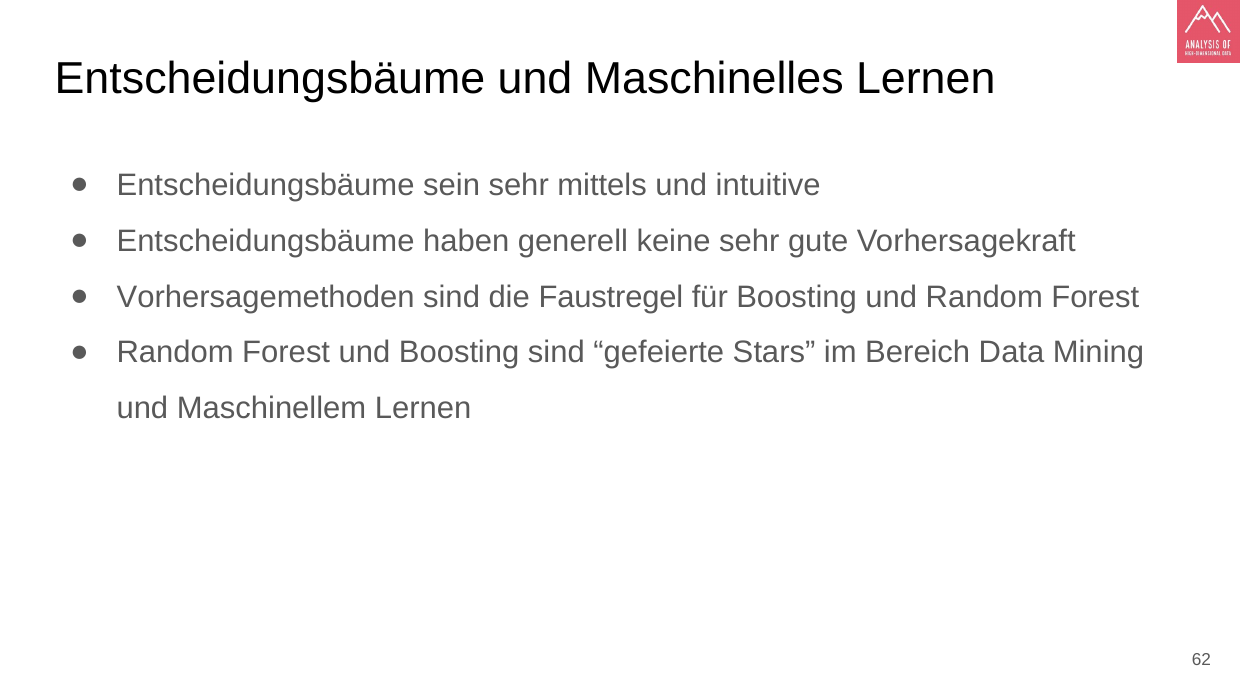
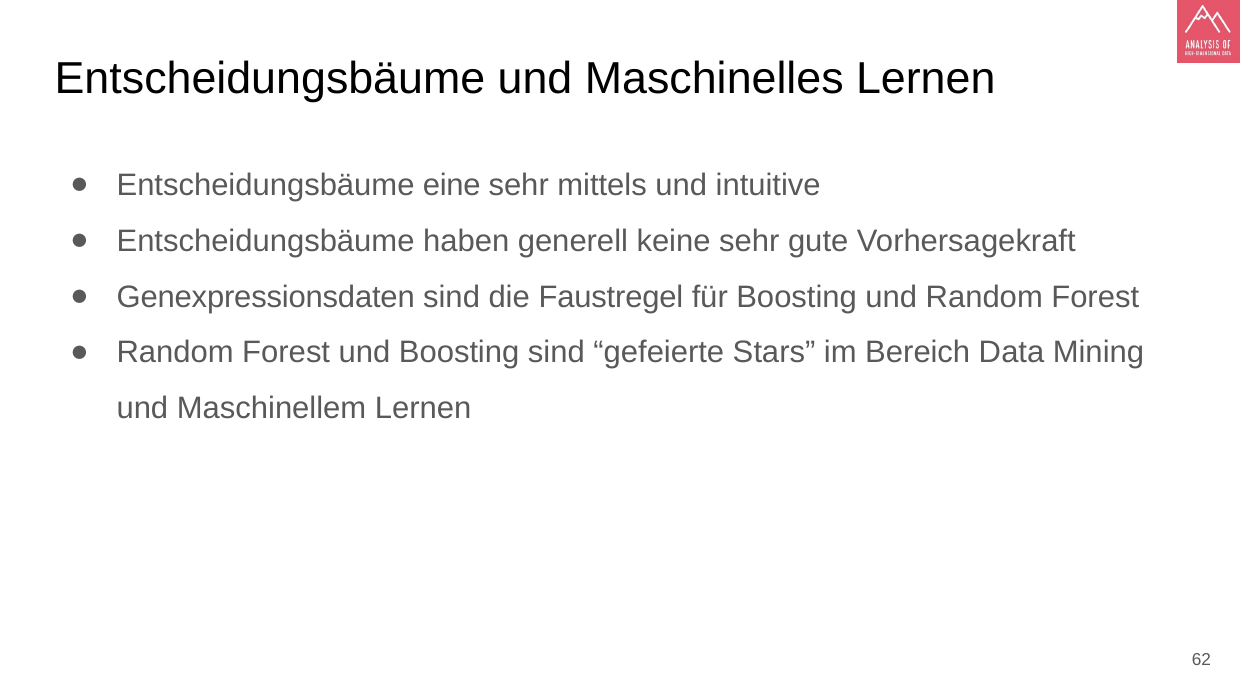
sein: sein -> eine (452, 186)
Vorhersagemethoden: Vorhersagemethoden -> Genexpressionsdaten (266, 297)
